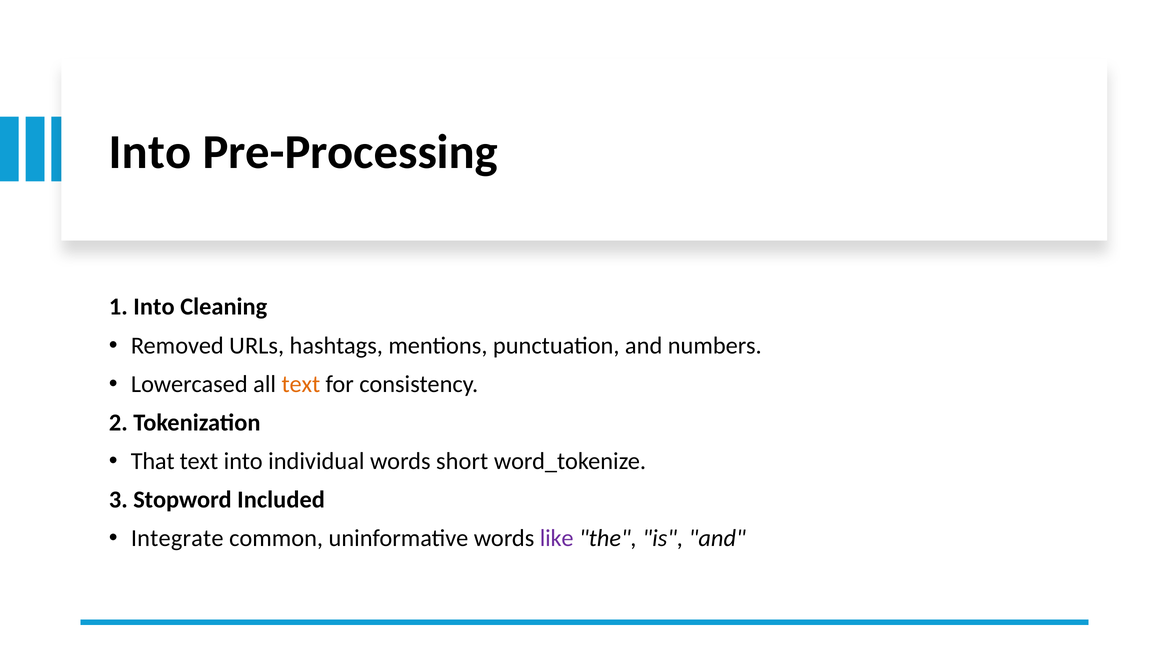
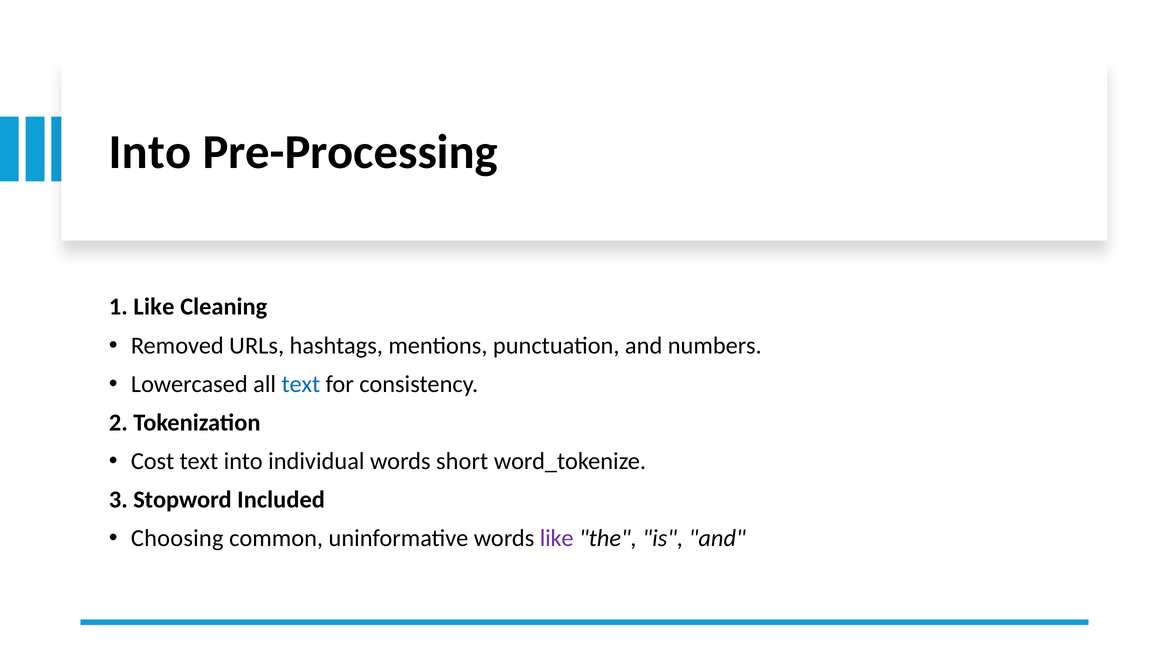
1 Into: Into -> Like (154, 307)
text colour: orange -> blue (301, 384)
That: That -> Cost (153, 461)
Integrate: Integrate -> Choosing (177, 538)
